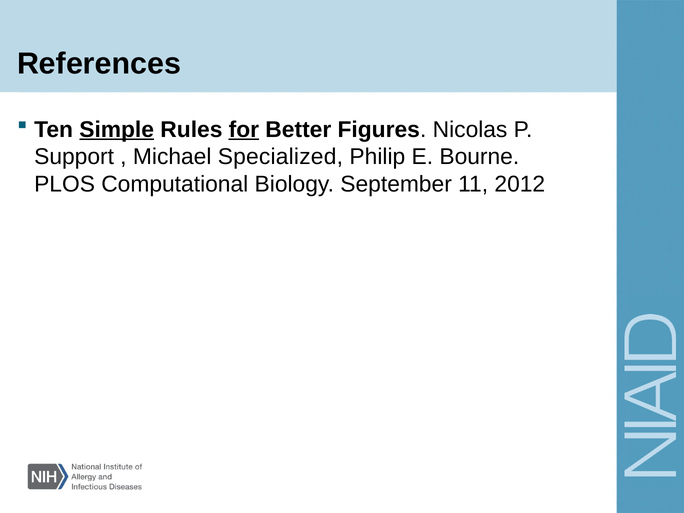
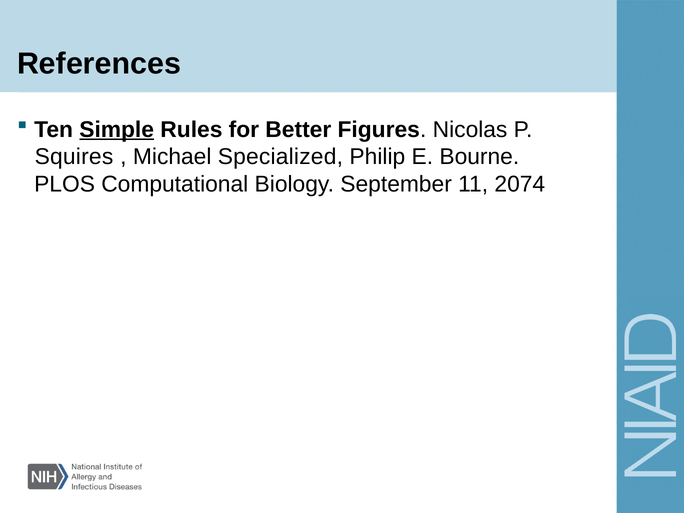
for underline: present -> none (244, 130)
Support: Support -> Squires (74, 157)
2012: 2012 -> 2074 (520, 184)
